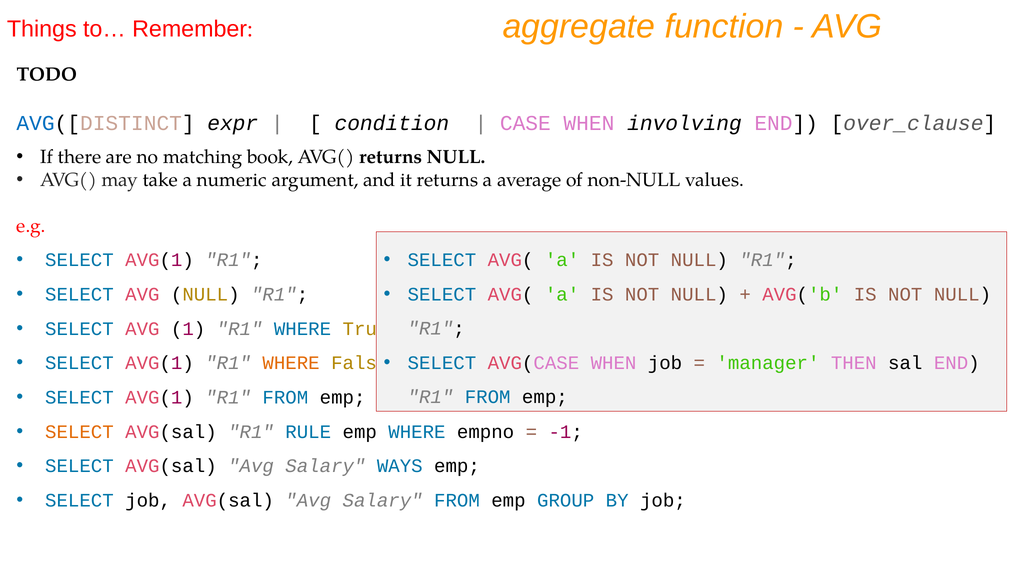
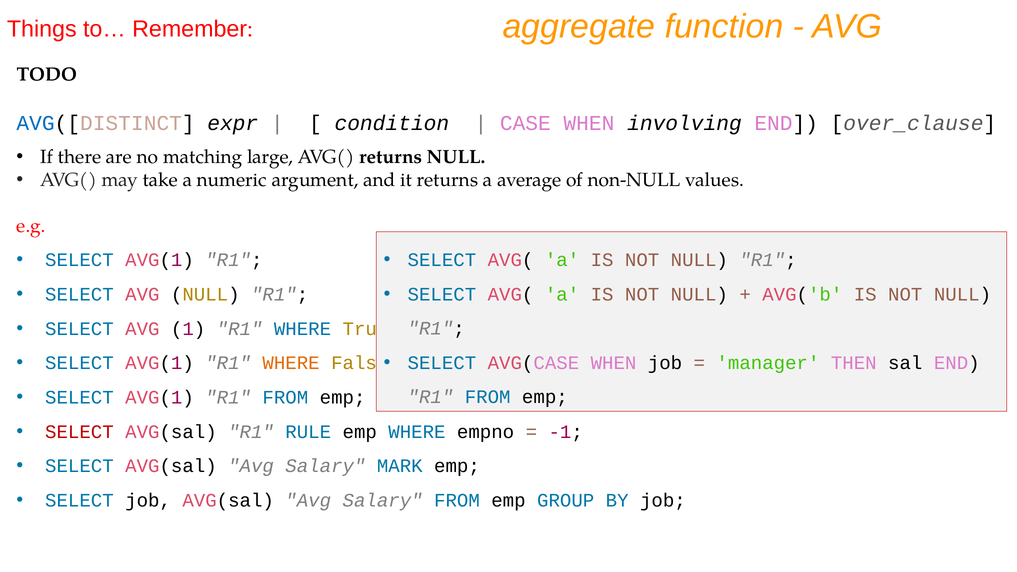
book: book -> large (270, 157)
SELECT colour: orange -> red (79, 432)
WAYS: WAYS -> MARK (400, 466)
